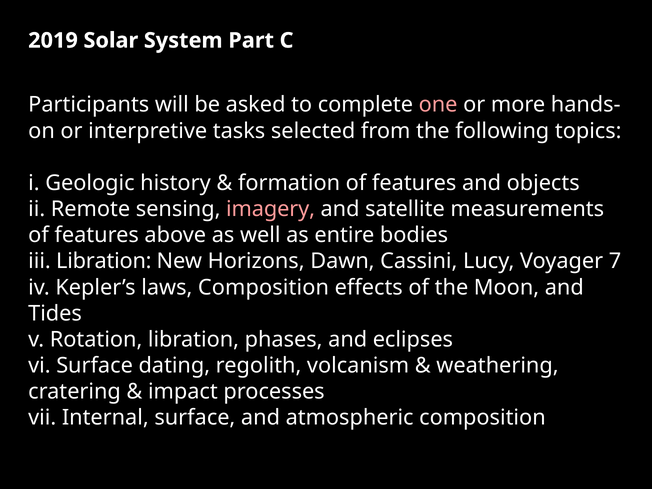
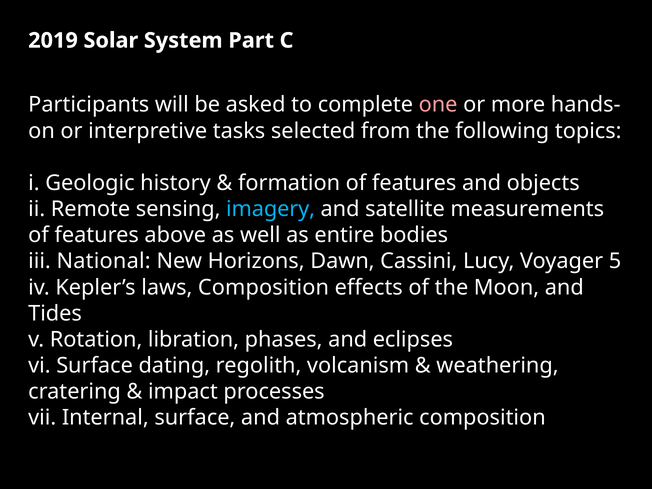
imagery colour: pink -> light blue (271, 209)
iii Libration: Libration -> National (104, 261)
7: 7 -> 5 (615, 261)
